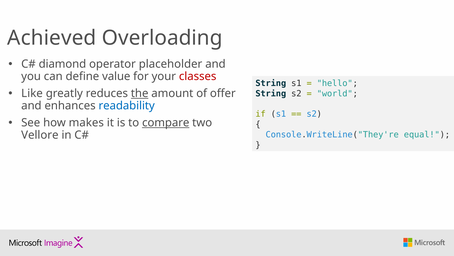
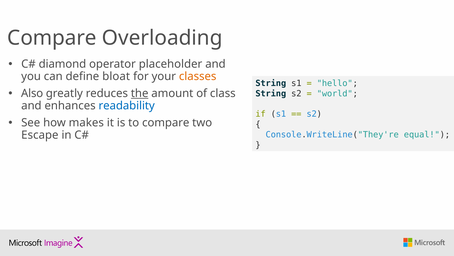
Achieved: Achieved -> Compare (52, 38)
value: value -> bloat (116, 76)
classes colour: red -> orange (198, 76)
Like: Like -> Also (32, 93)
offer: offer -> class (223, 93)
compare underline: present -> none (166, 123)
Vellore: Vellore -> Escape (40, 135)
